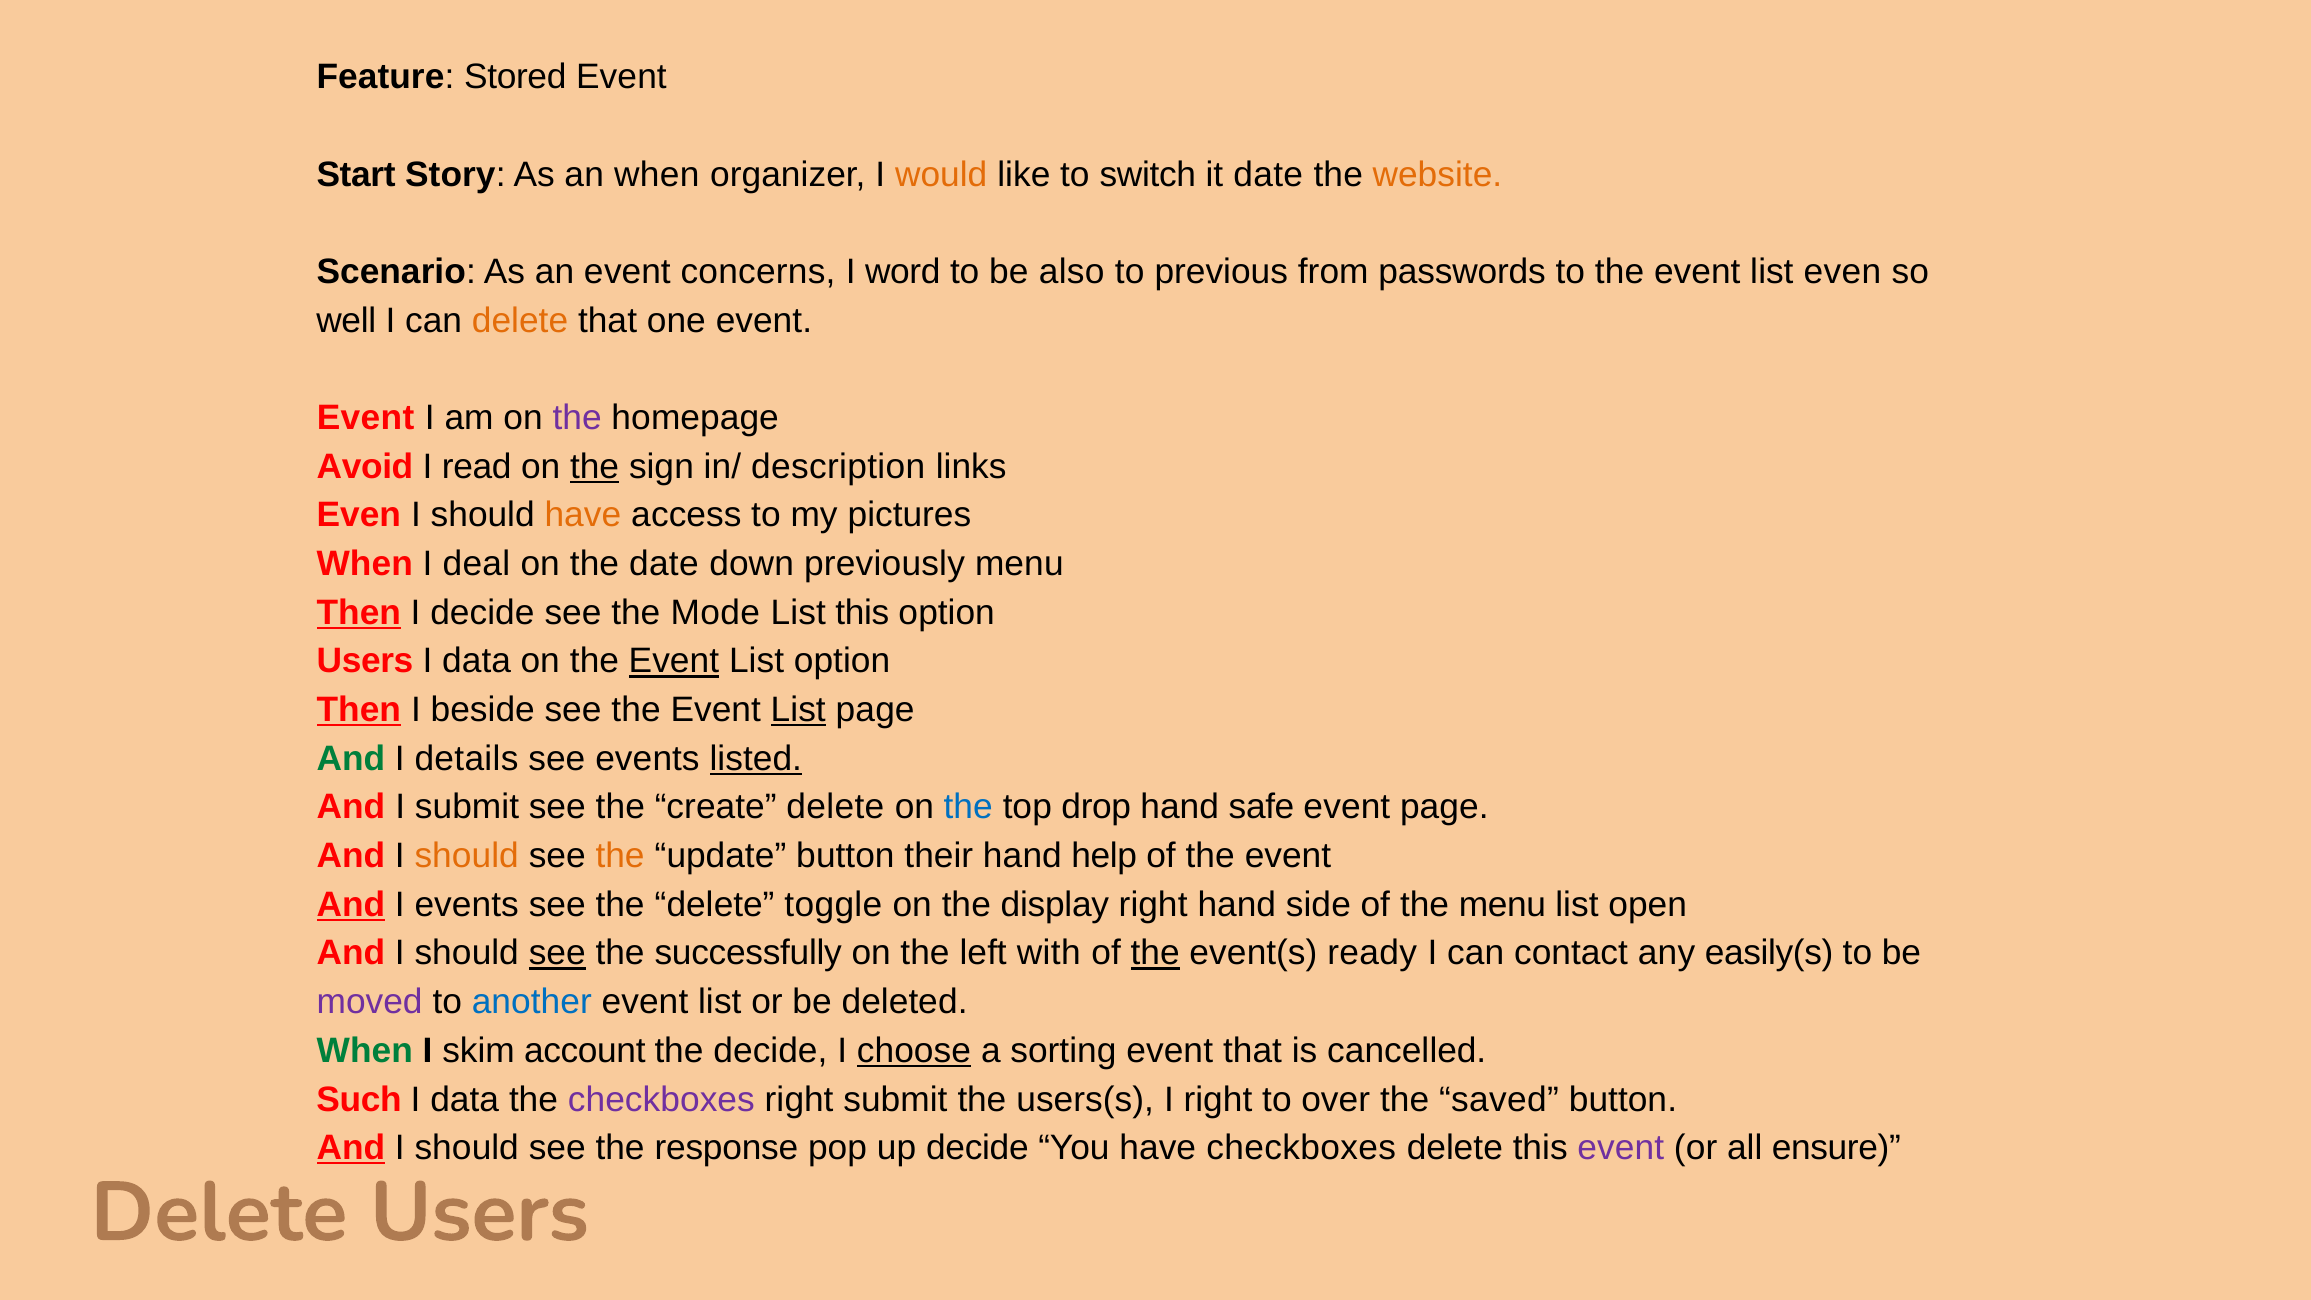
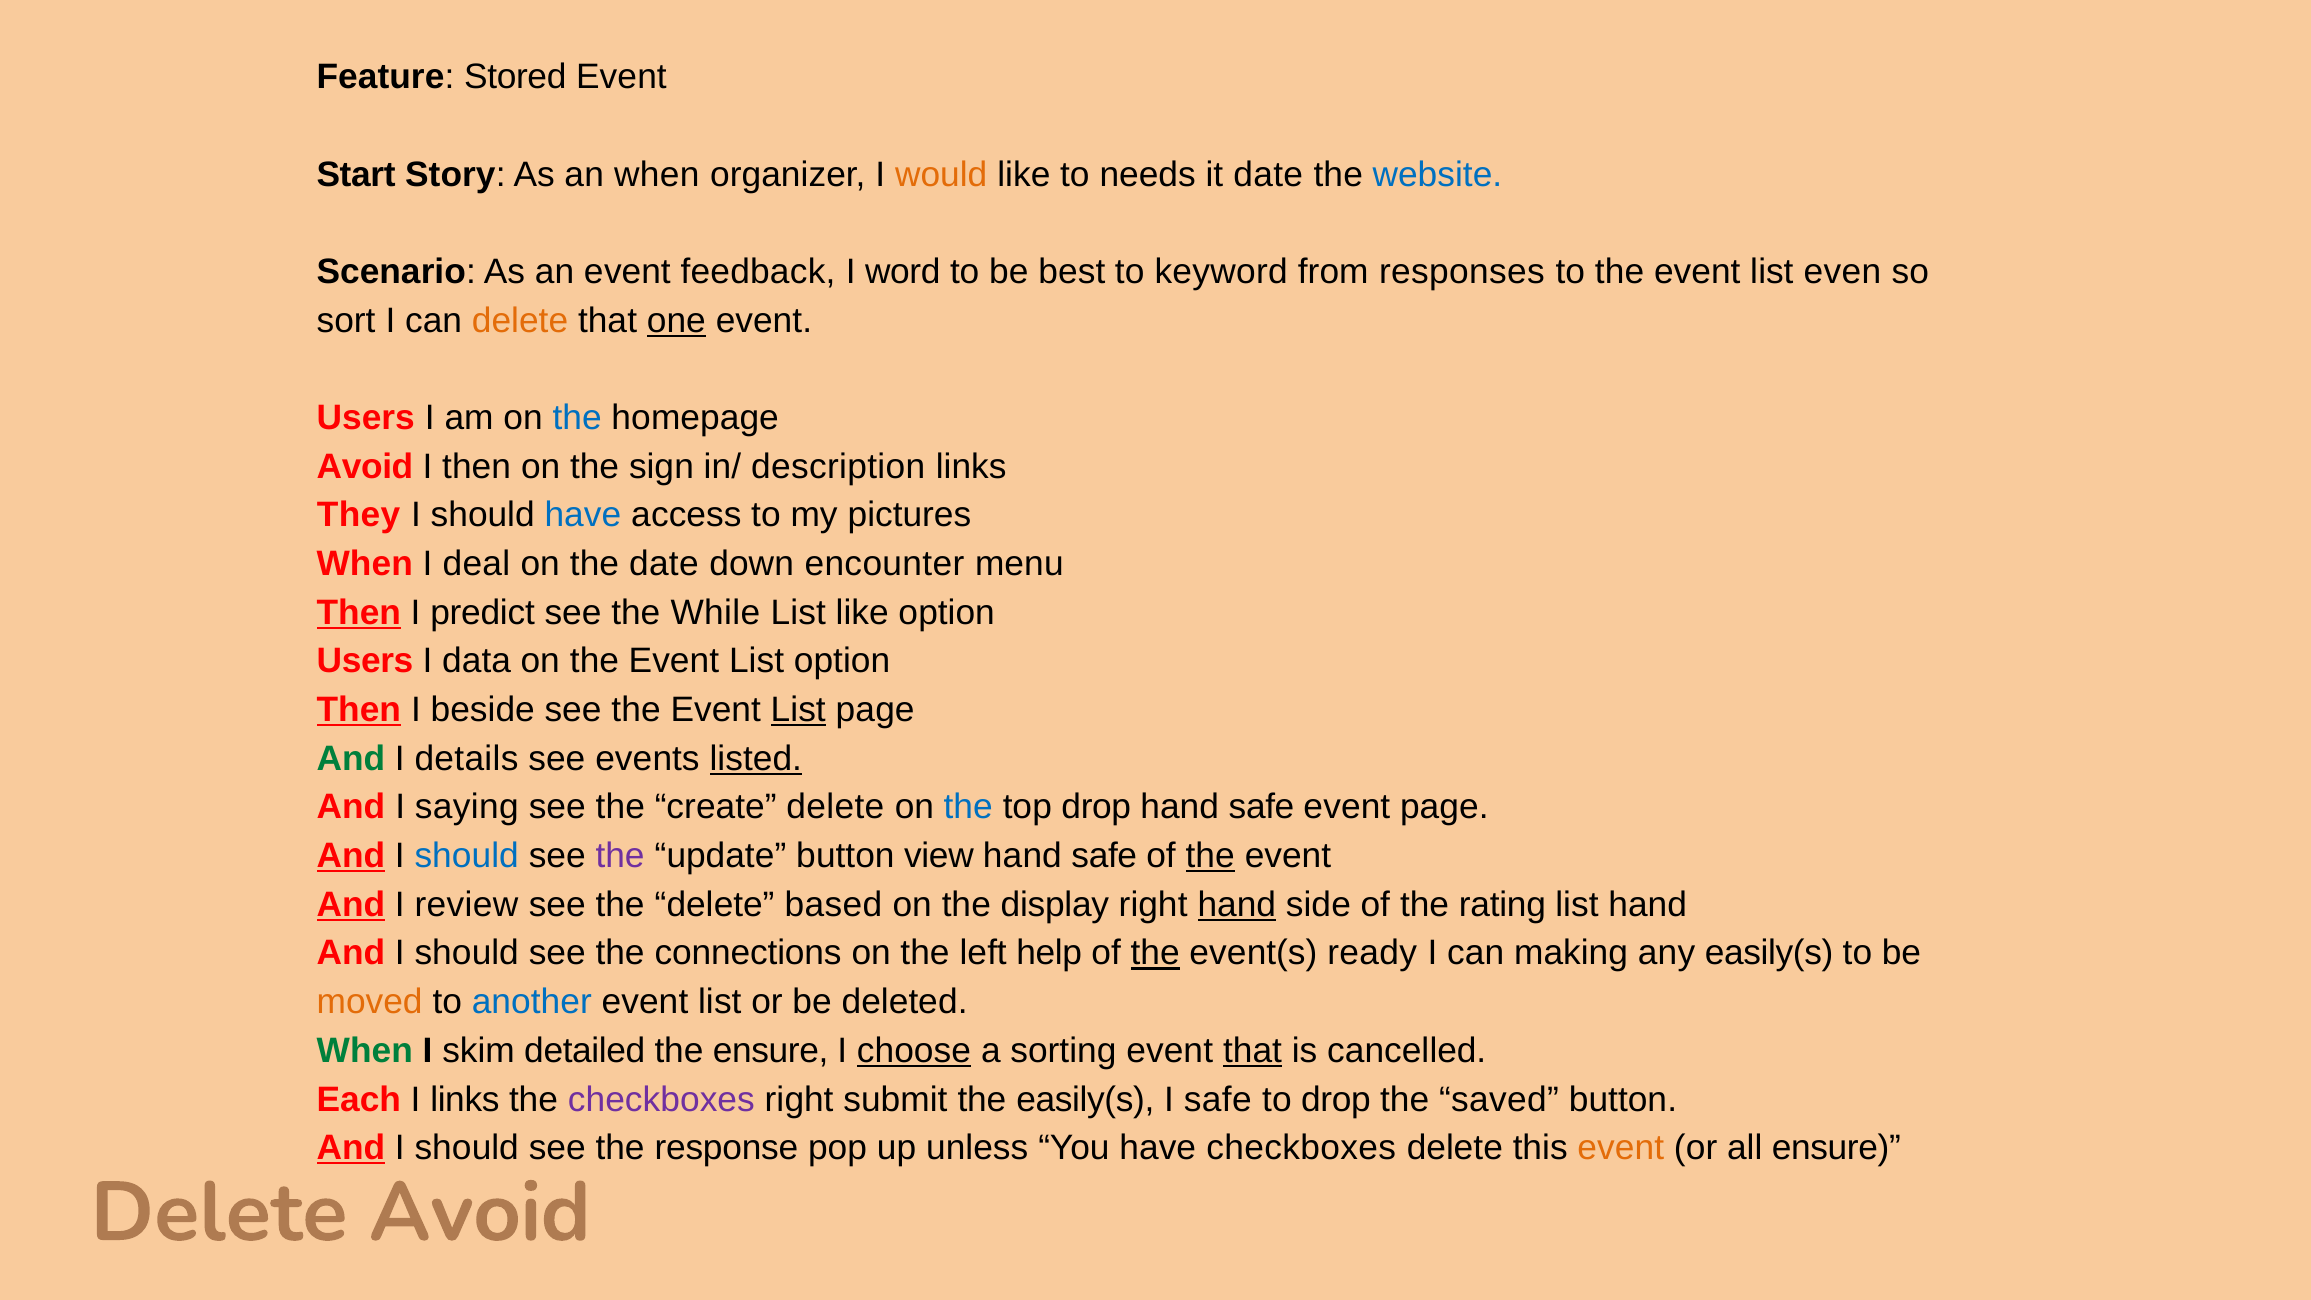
switch: switch -> needs (1148, 175)
website colour: orange -> blue (1437, 175)
concerns: concerns -> feedback (758, 272)
also: also -> best (1072, 272)
previous: previous -> keyword (1221, 272)
passwords: passwords -> responses (1462, 272)
well: well -> sort (346, 321)
one underline: none -> present (676, 321)
Event: Event -> Users (366, 418)
the colour: purple -> blue (577, 418)
I read: read -> then (477, 467)
the underline: present -> none (595, 467)
Even: Even -> They (359, 515)
have colour: orange -> blue (583, 515)
previously: previously -> encounter (884, 564)
I decide: decide -> predict (483, 613)
Mode: Mode -> While (715, 613)
List this: this -> like (862, 613)
Event underline: present -> none (674, 661)
I submit: submit -> saying (467, 807)
And underline: none -> present (351, 856)
should colour: orange -> blue (467, 856)
the colour: orange -> purple (620, 856)
their: their -> view (939, 856)
help: help -> safe (1104, 856)
the underline: none -> present (1210, 856)
I events: events -> review (467, 905)
toggle: toggle -> based (833, 905)
hand underline: none -> present (1237, 905)
the menu: menu -> rating (1502, 905)
list open: open -> hand (1648, 905)
see underline: present -> none (557, 953)
successfully: successfully -> connections (748, 953)
with: with -> help (1049, 953)
contact: contact -> making (1571, 953)
moved colour: purple -> orange (370, 1002)
account: account -> detailed (585, 1051)
the decide: decide -> ensure (771, 1051)
that underline: none -> present (1253, 1051)
Such: Such -> Each (359, 1099)
data: data -> links (465, 1099)
the users(s: users(s -> easily(s (1085, 1099)
I right: right -> safe (1218, 1099)
to over: over -> drop (1336, 1099)
up decide: decide -> unless (977, 1148)
event colour: purple -> orange (1621, 1148)
Delete Users: Users -> Avoid (480, 1212)
